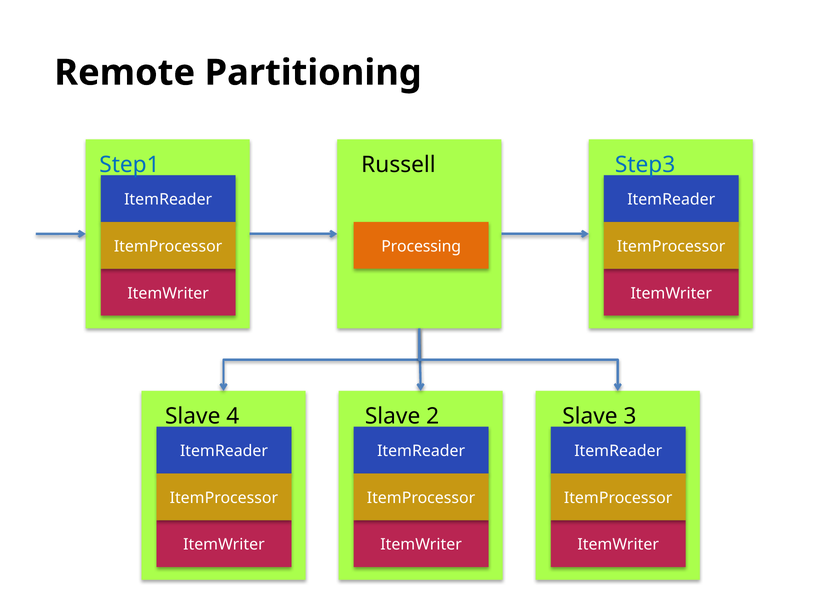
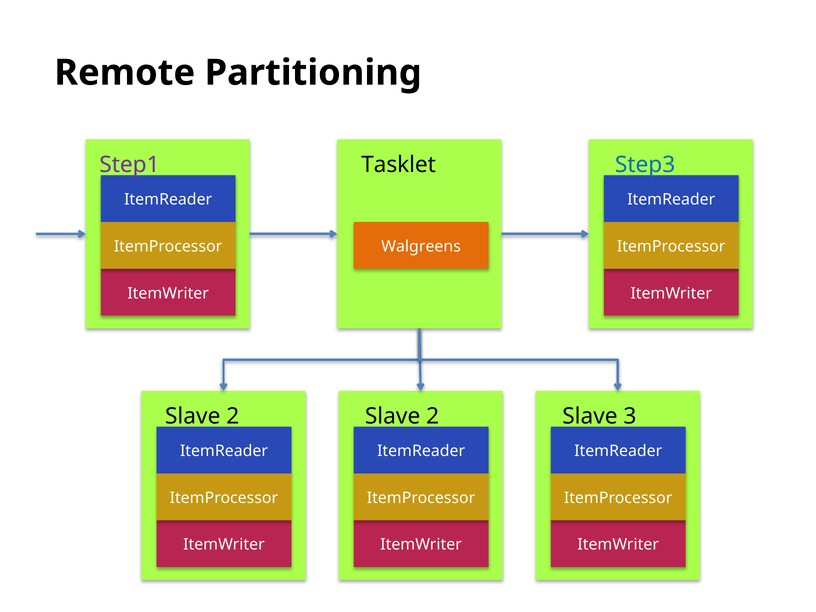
Step1 colour: blue -> purple (129, 165)
Russell: Russell -> Tasklet (399, 165)
Processing: Processing -> Walgreens (421, 246)
4: 4 -> 2 (233, 417)
